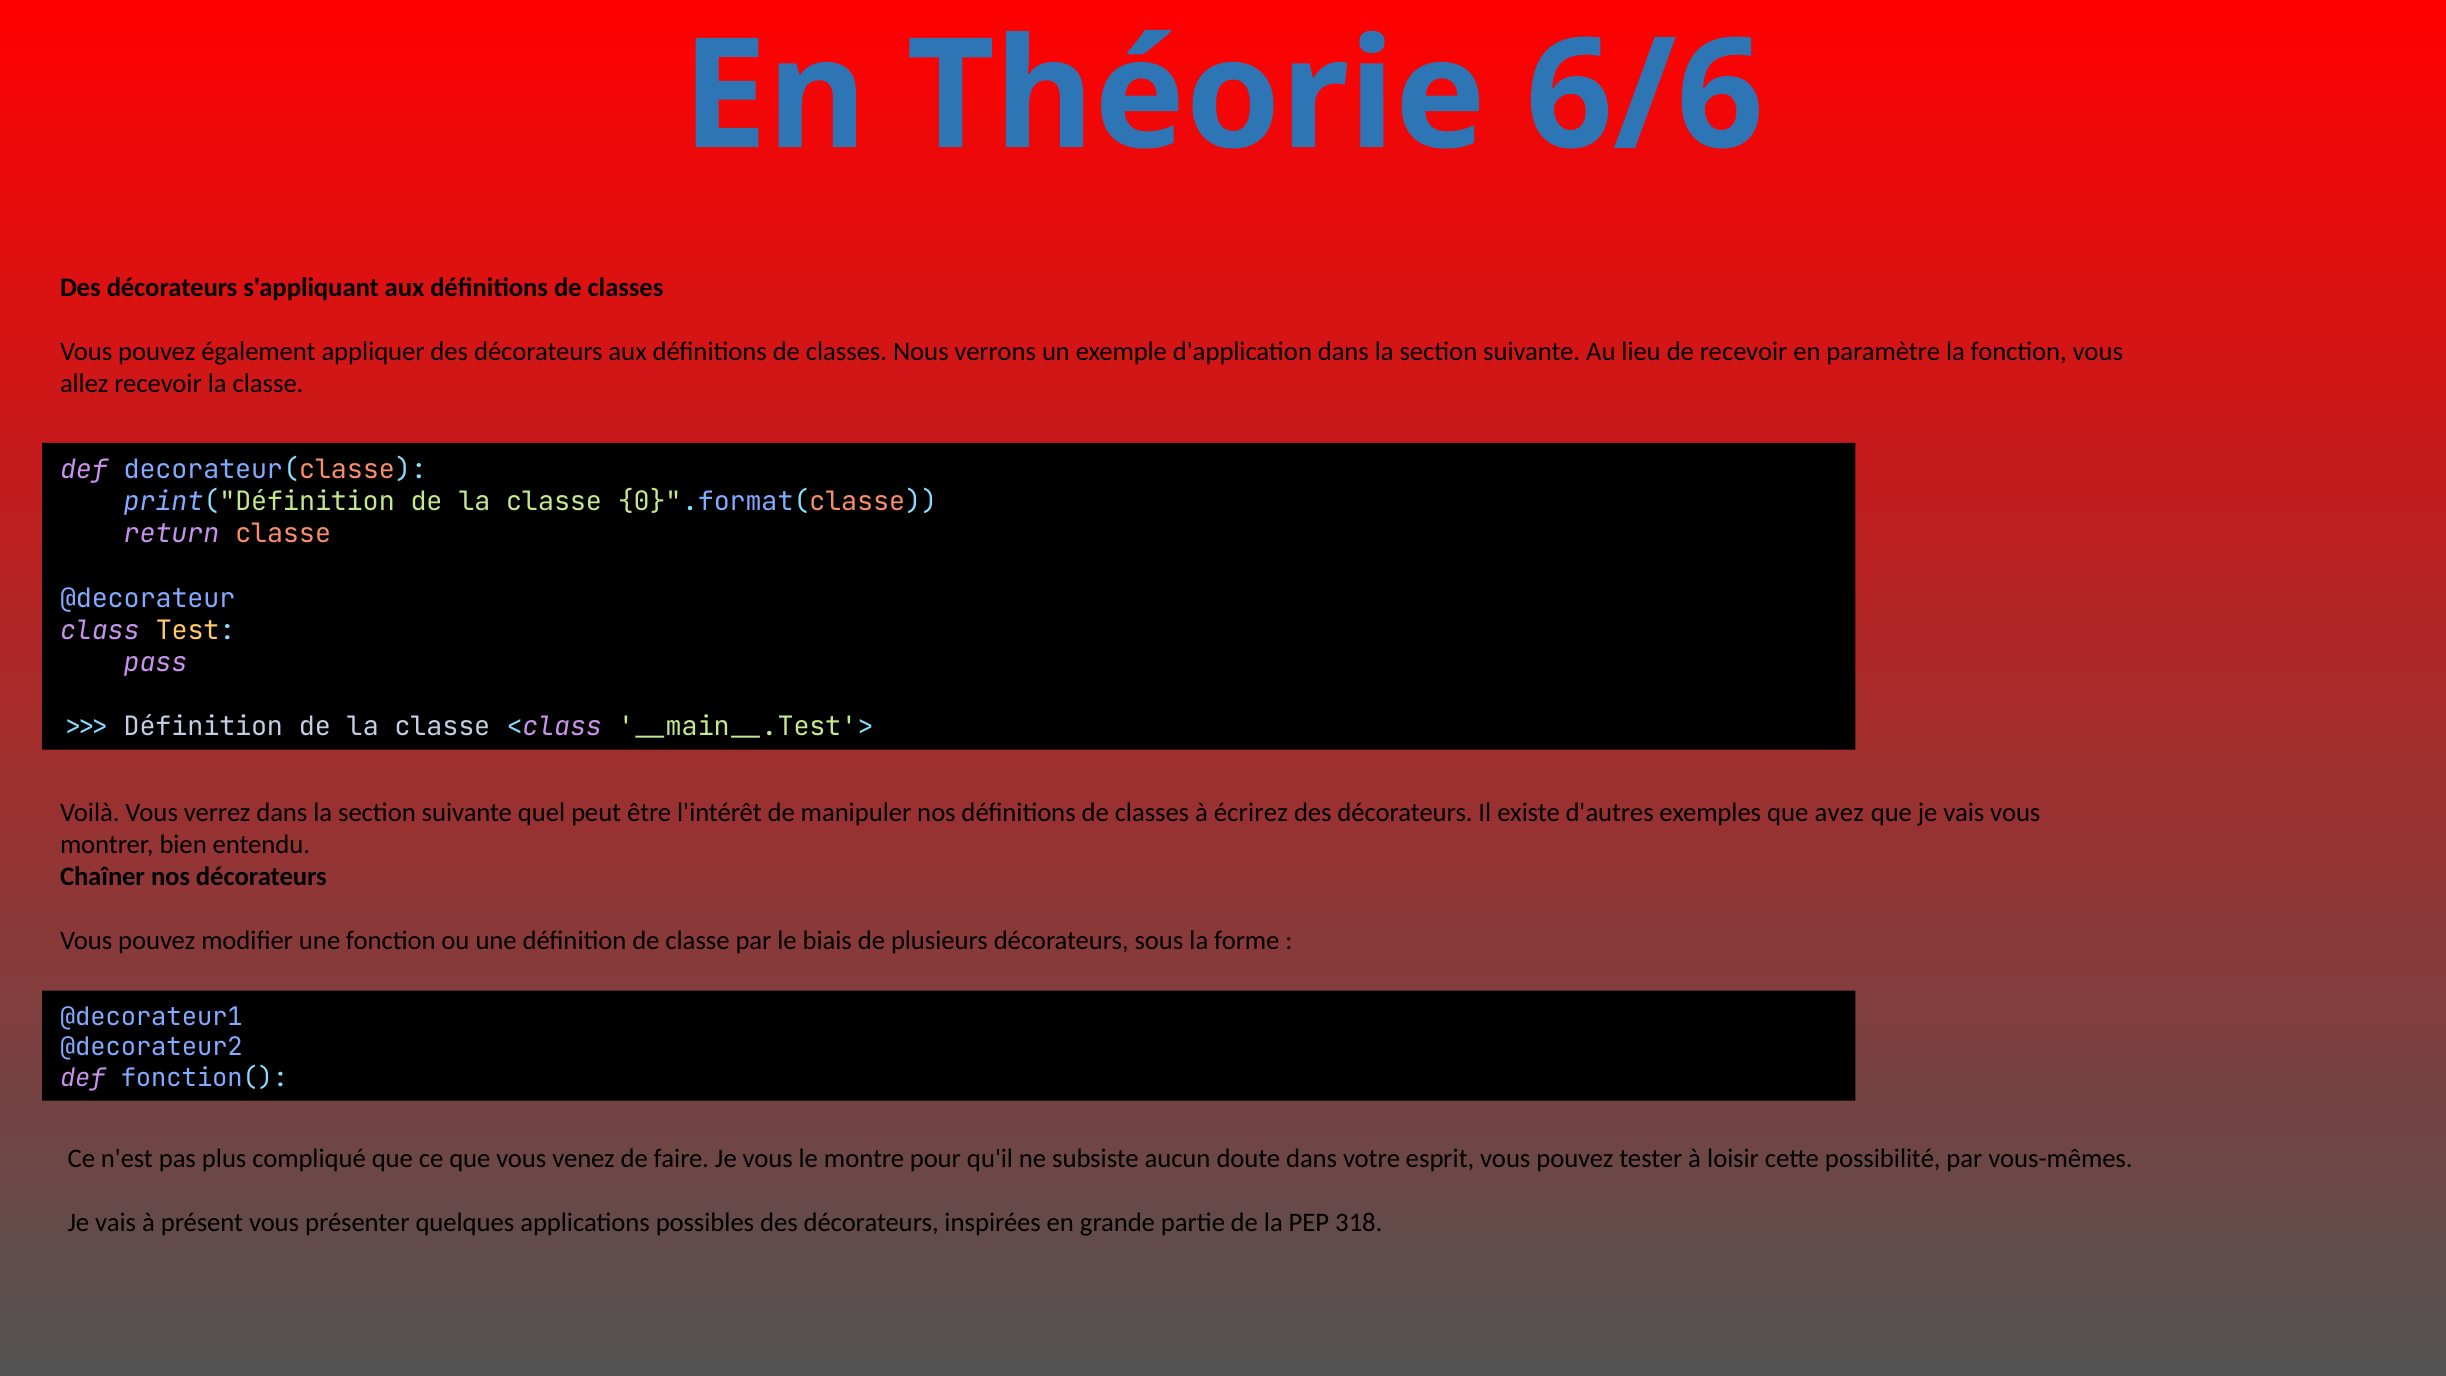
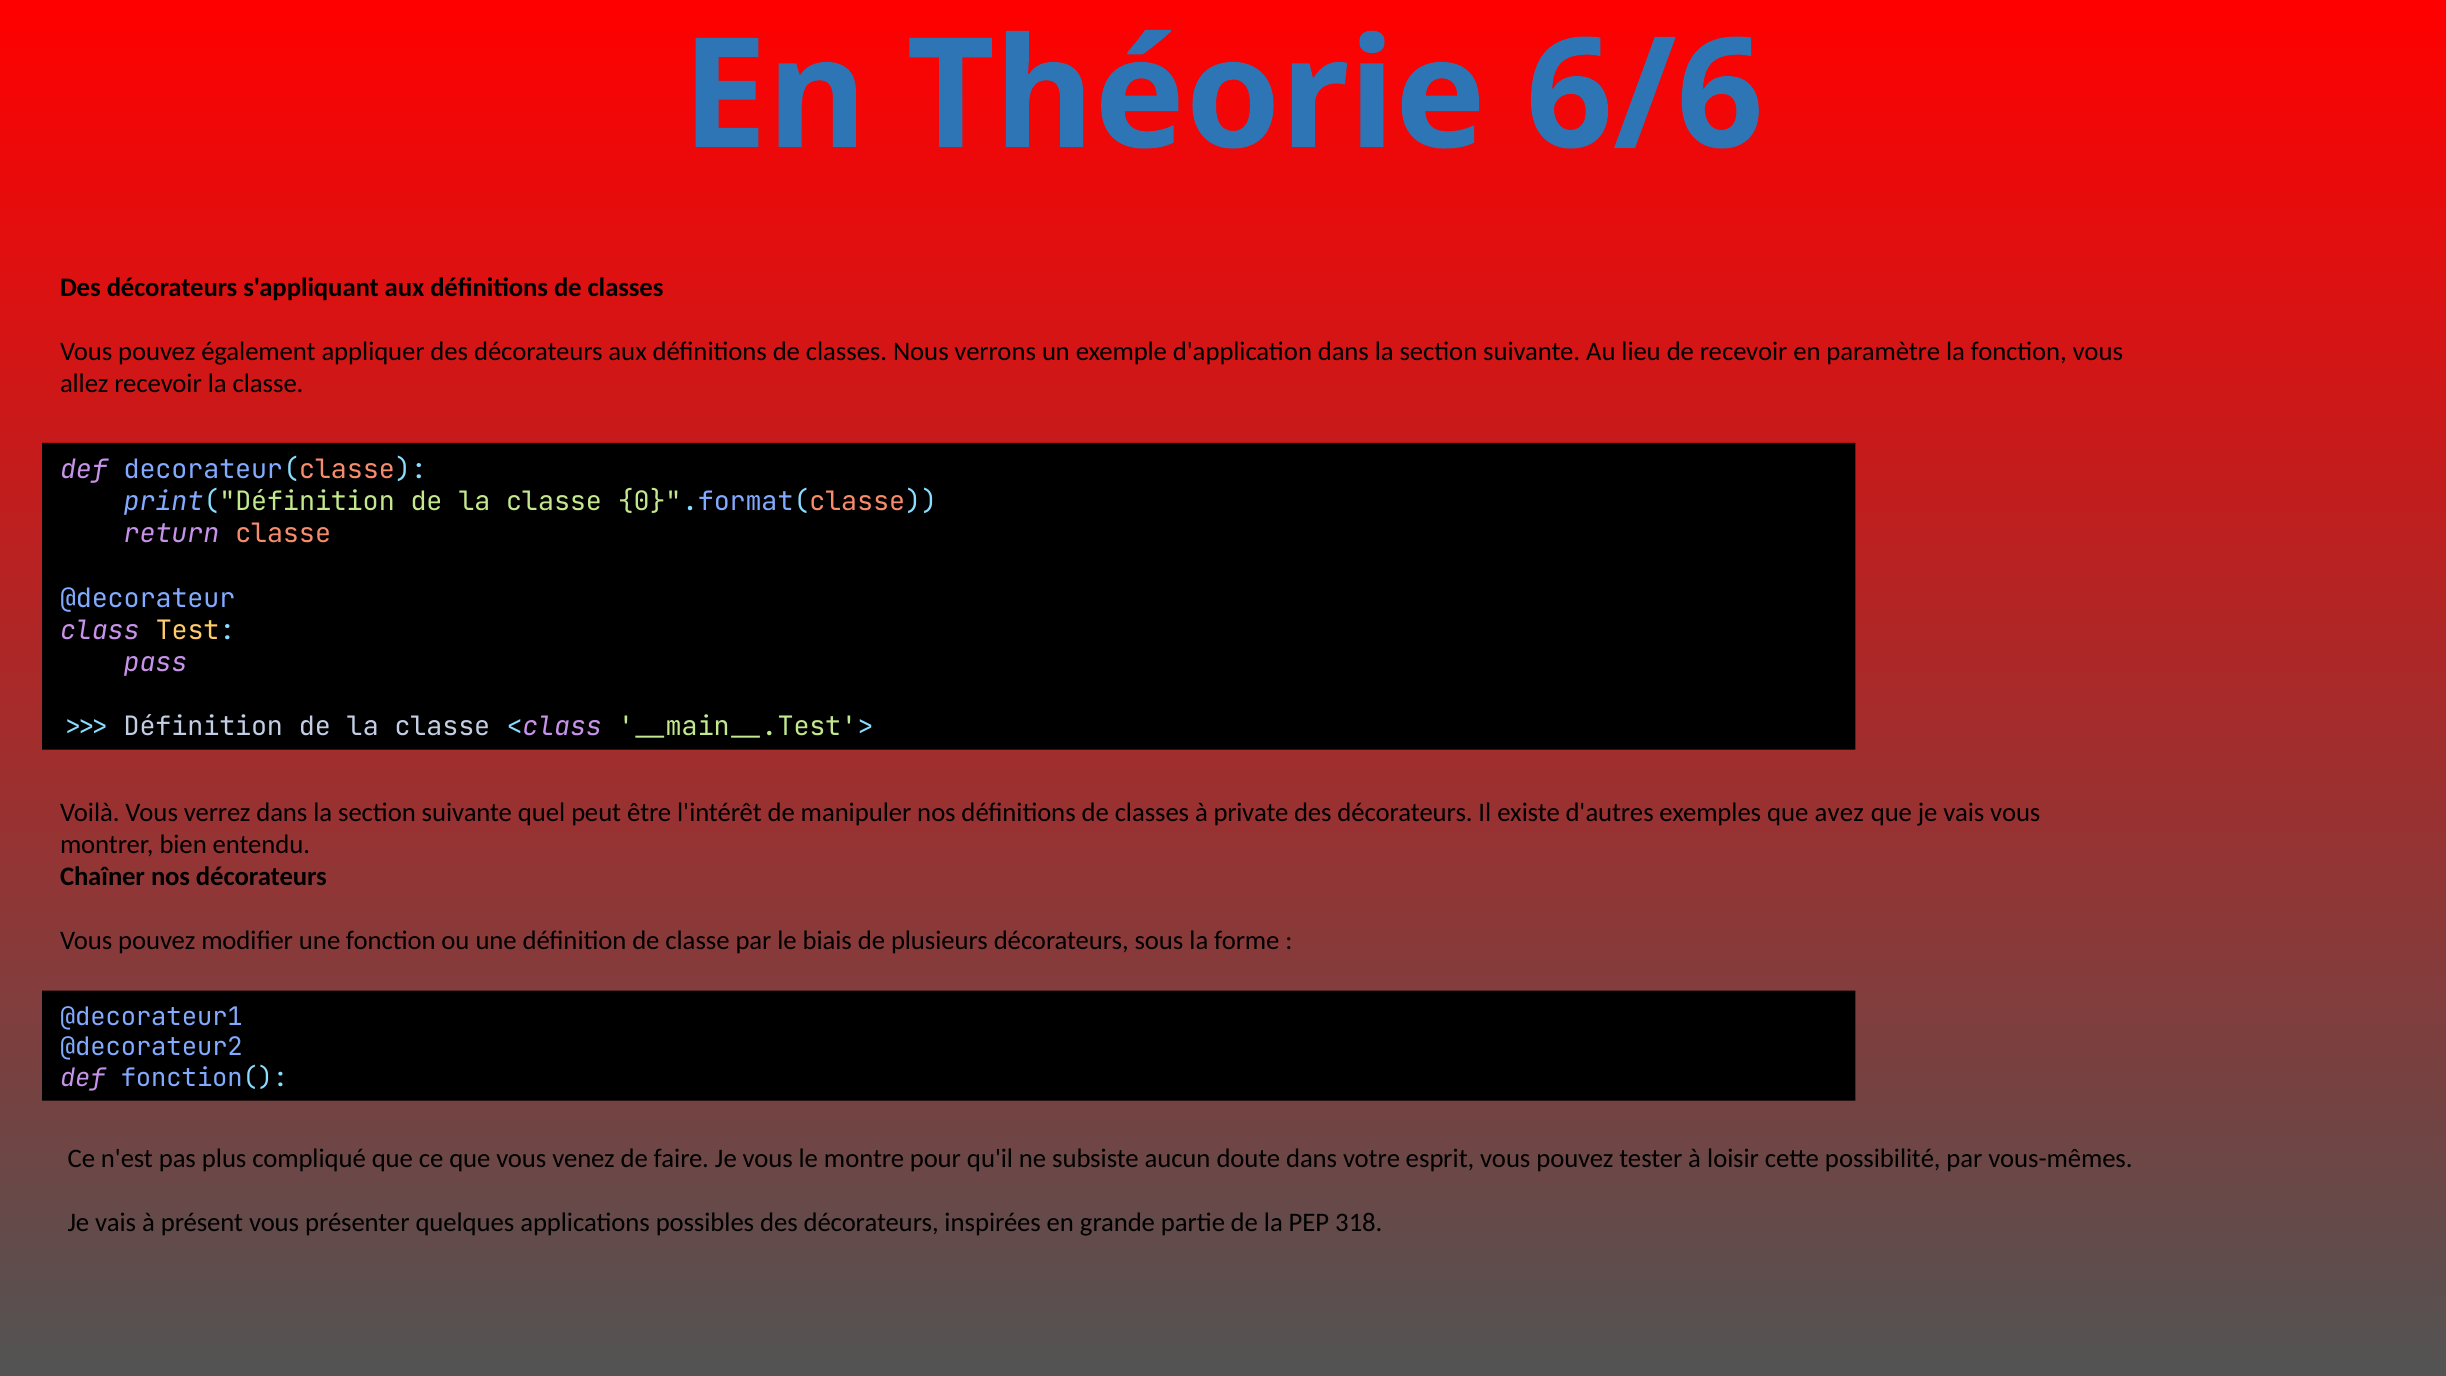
écrirez: écrirez -> private (1251, 813)
